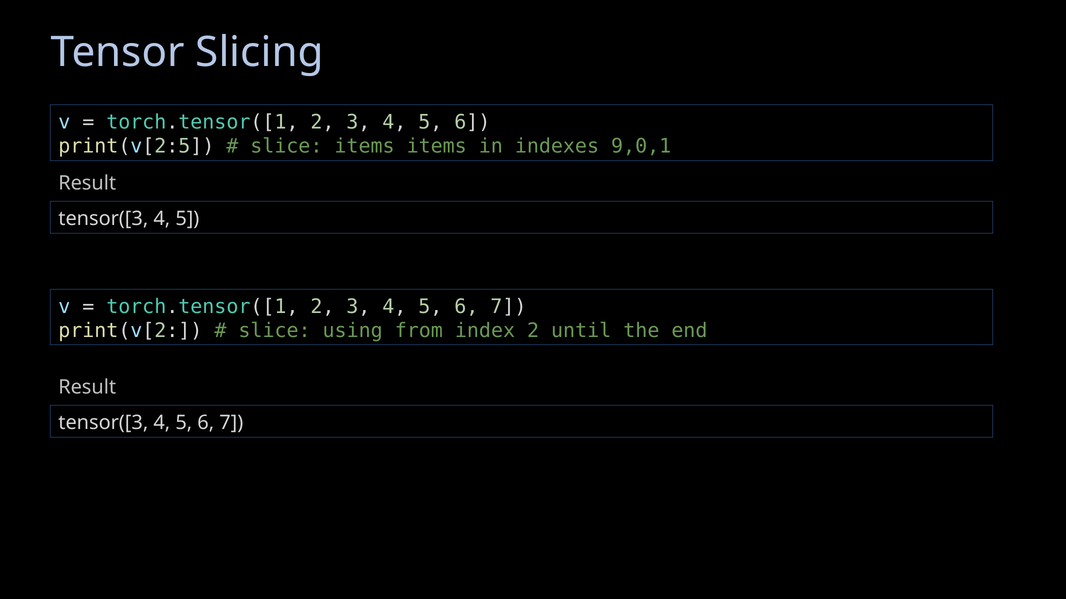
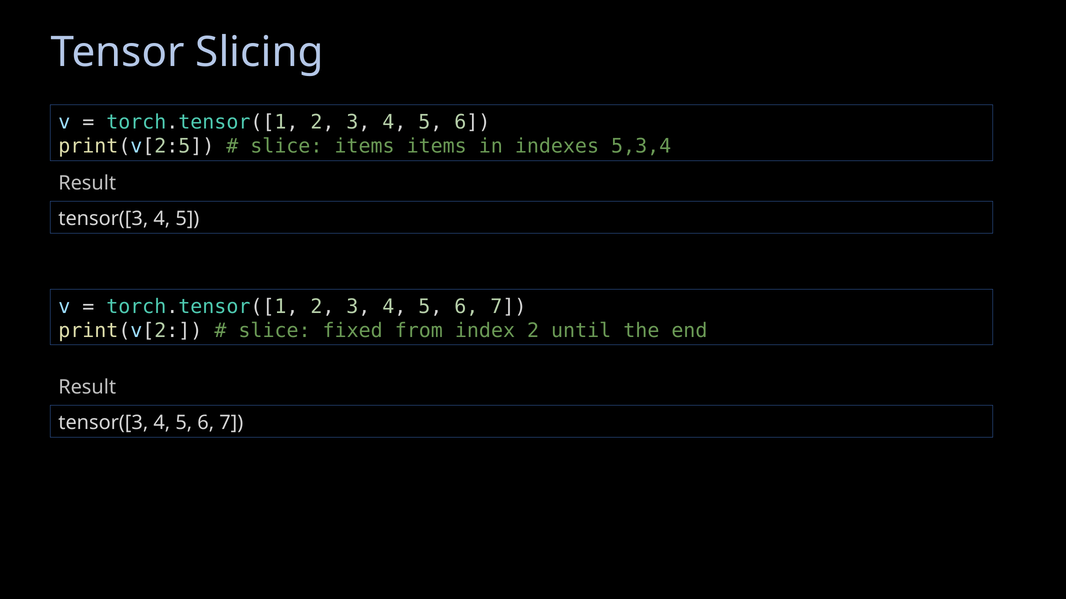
9,0,1: 9,0,1 -> 5,3,4 (641, 146)
using: using -> fixed (353, 331)
